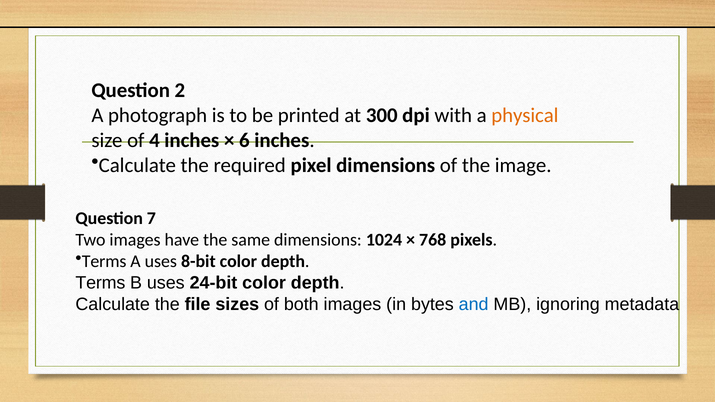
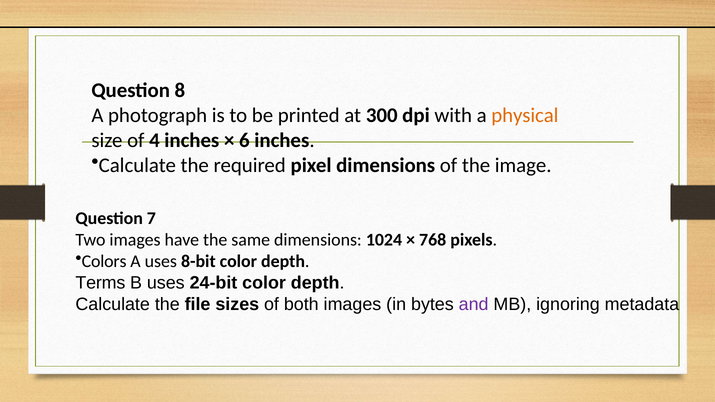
2: 2 -> 8 (180, 90)
Terms: Terms -> Colors (104, 262)
and colour: blue -> purple (474, 304)
